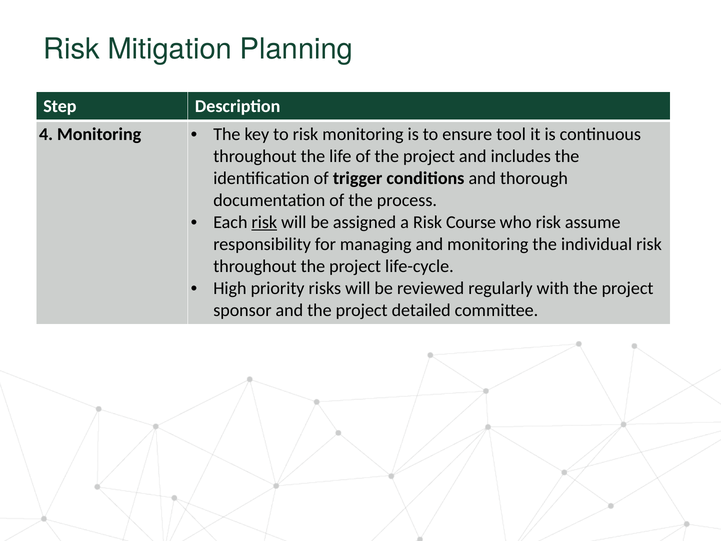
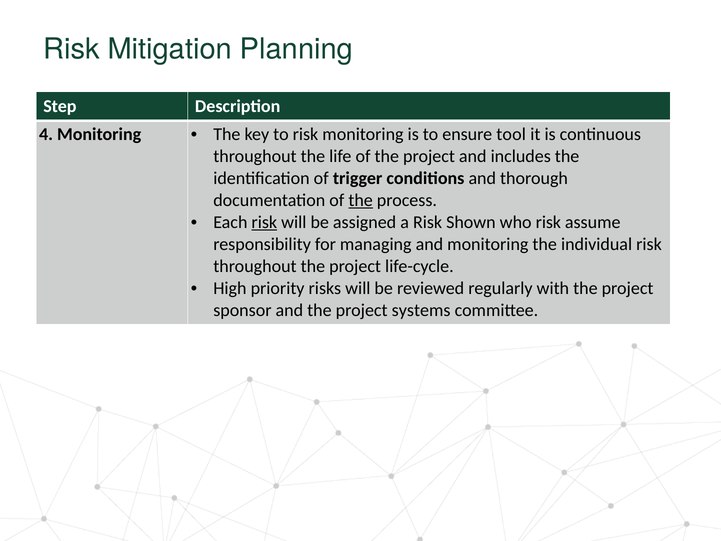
the underline: none -> present (361, 200)
Course: Course -> Shown (471, 222)
detailed: detailed -> systems (421, 310)
